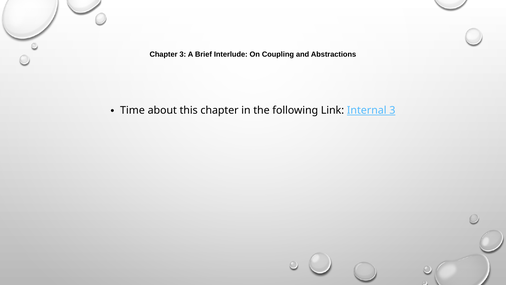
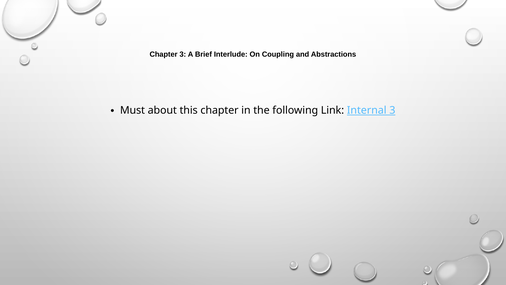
Time: Time -> Must (133, 110)
